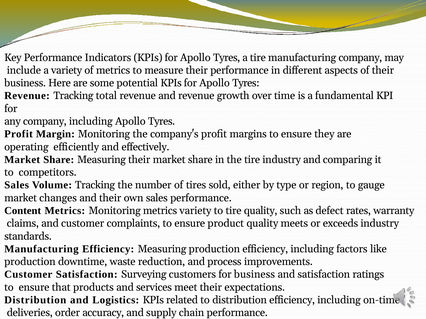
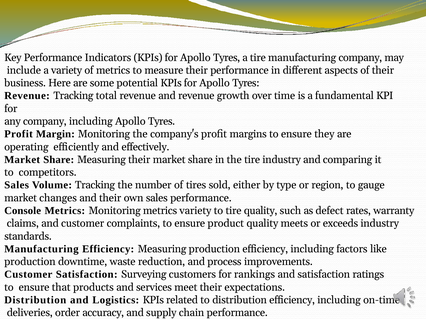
Content: Content -> Console (23, 211)
for business: business -> rankings (255, 275)
